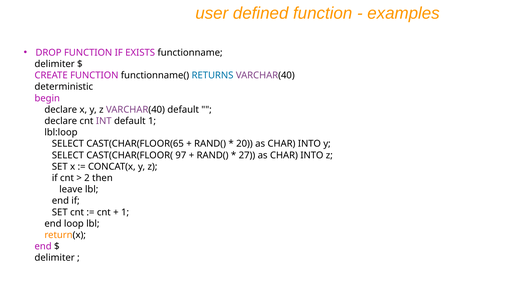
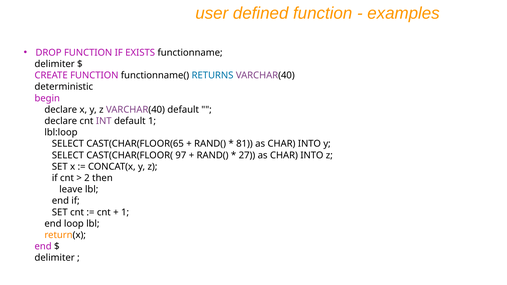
20: 20 -> 81 (244, 144)
